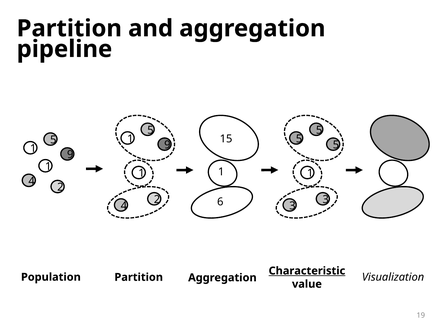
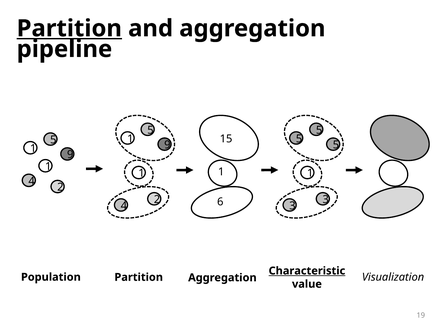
Partition underline: none -> present (69, 28)
